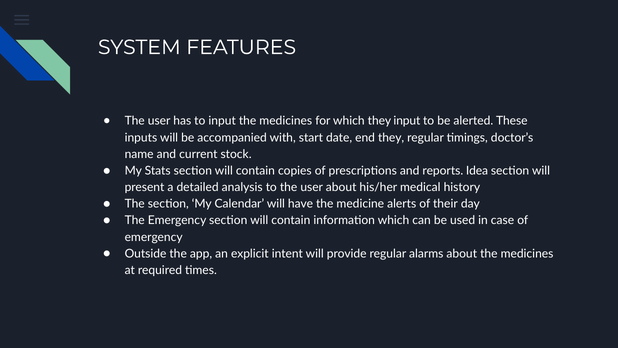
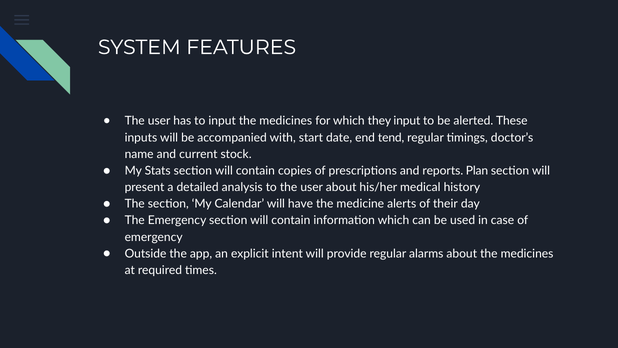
end they: they -> tend (391, 137)
Idea: Idea -> Plan (477, 171)
